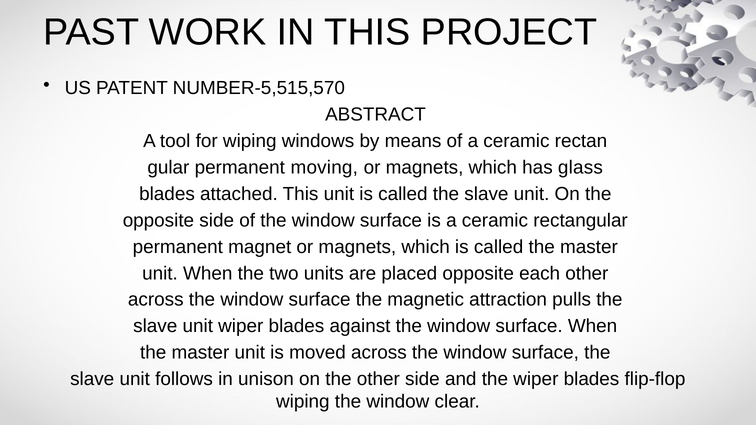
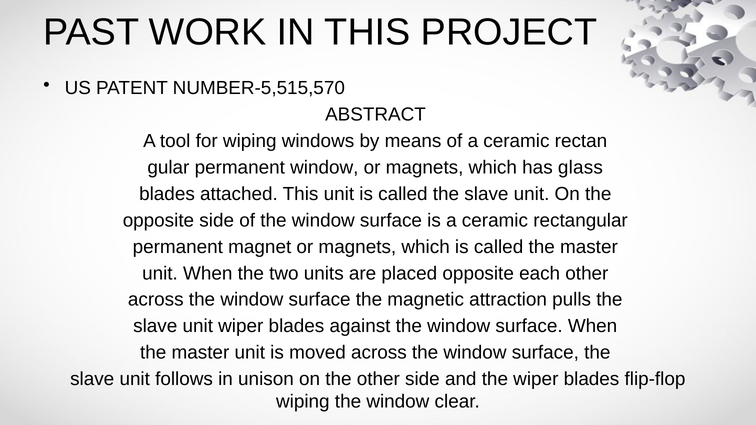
permanent moving: moving -> window (324, 168)
